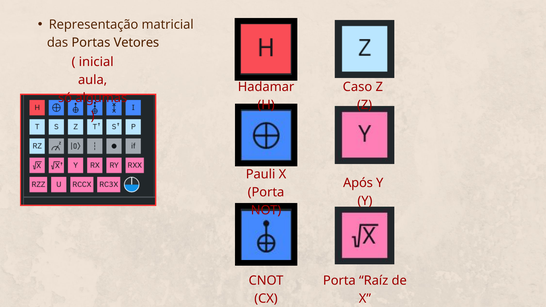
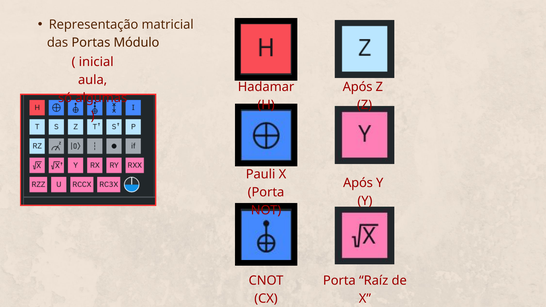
Vetores: Vetores -> Módulo (136, 43)
Caso: Caso -> Após (358, 87)
